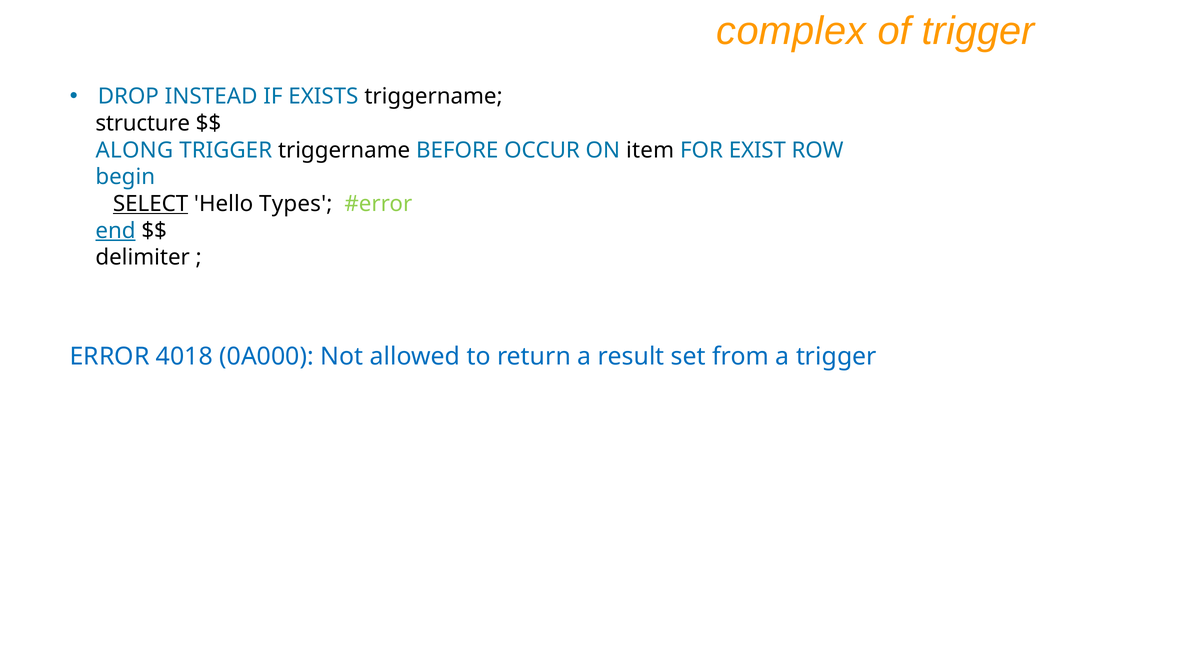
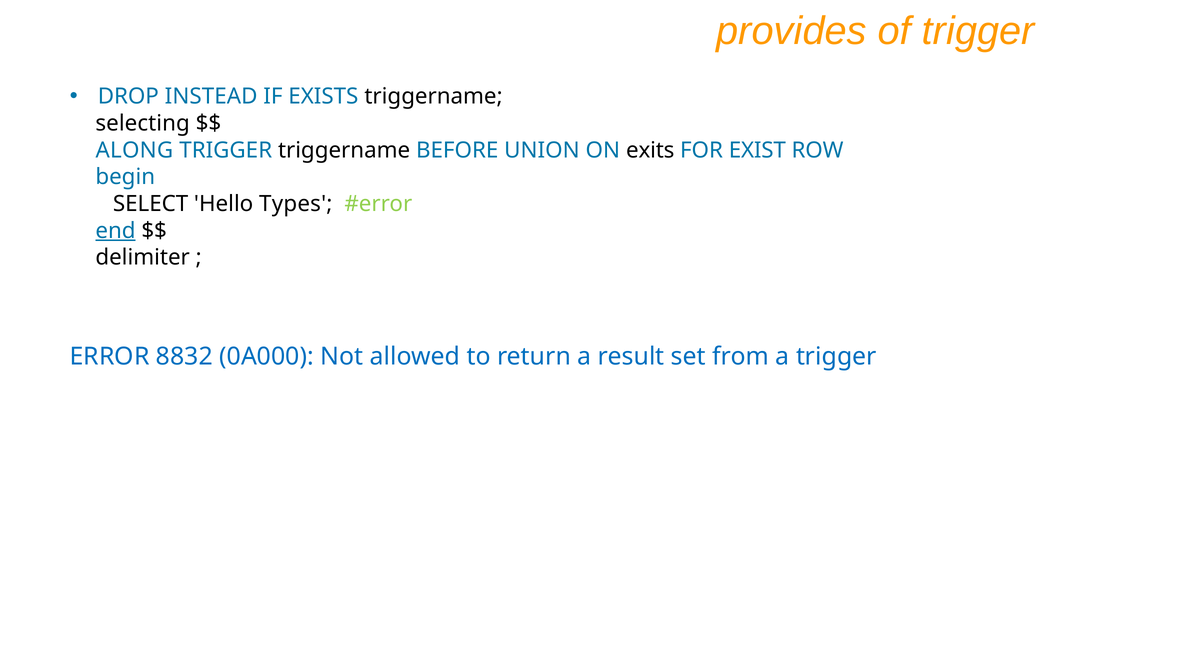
complex: complex -> provides (792, 31)
structure: structure -> selecting (143, 123)
OCCUR: OCCUR -> UNION (542, 150)
item: item -> exits (650, 150)
SELECT underline: present -> none (151, 204)
4018: 4018 -> 8832 (184, 357)
